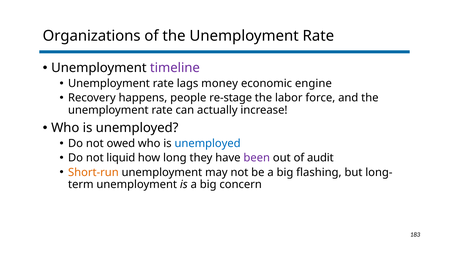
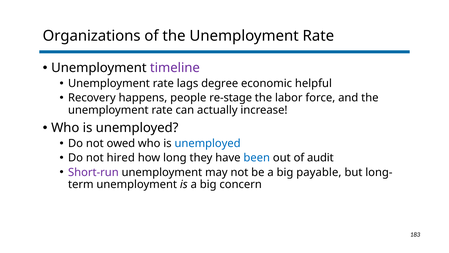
money: money -> degree (220, 83)
engine: engine -> helpful (313, 83)
liquid: liquid -> hired (121, 158)
been colour: purple -> blue (257, 158)
Short-run colour: orange -> purple (93, 172)
flashing: flashing -> payable (319, 172)
